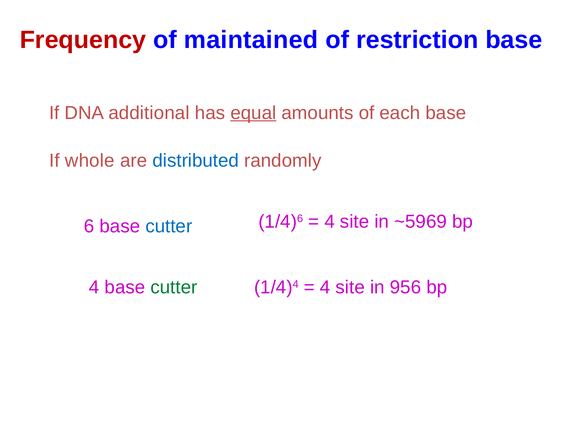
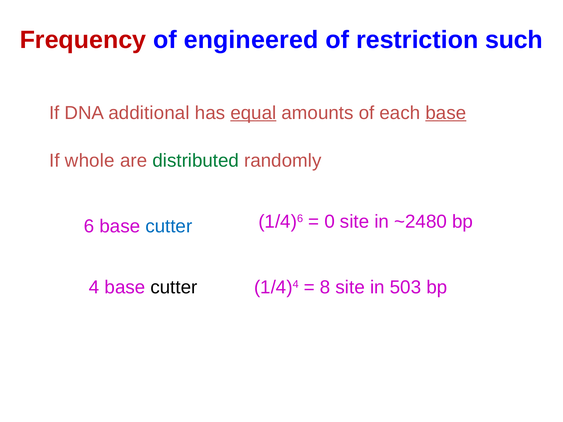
maintained: maintained -> engineered (251, 40)
restriction base: base -> such (514, 40)
base underline: none -> present (446, 113)
distributed colour: blue -> green (196, 161)
4: 4 -> 0 (330, 222)
~5969: ~5969 -> ~2480 (421, 222)
cutter colour: green -> black (174, 287)
4: 4 -> 8 (325, 287)
956: 956 -> 503 (405, 287)
